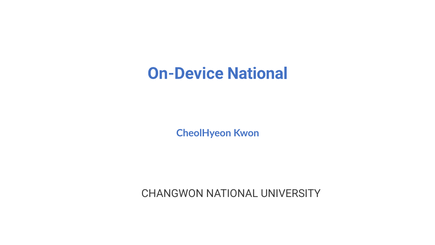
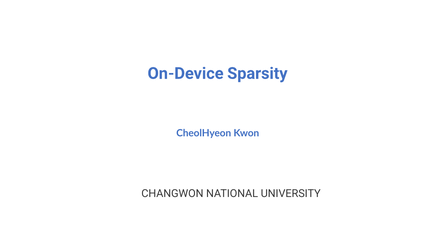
On-Device National: National -> Sparsity (257, 73)
